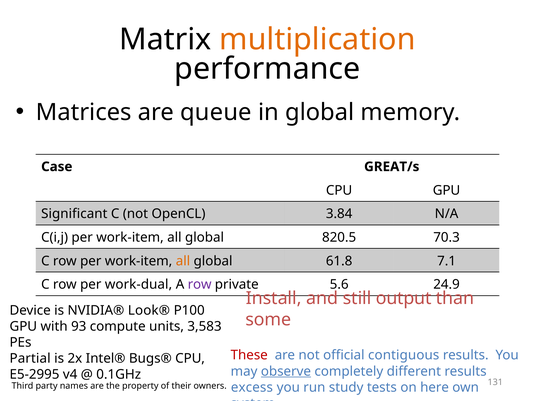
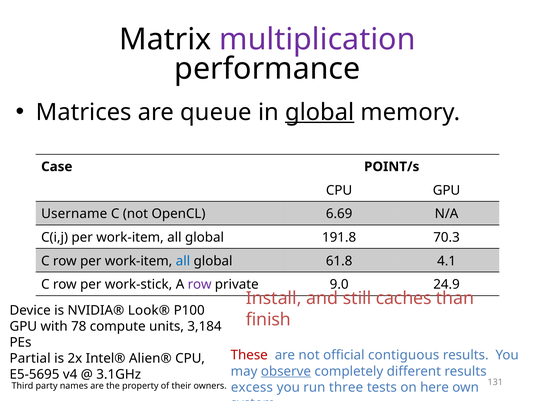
multiplication colour: orange -> purple (317, 39)
global underline: none -> present (320, 112)
GREAT/s: GREAT/s -> POINT/s (392, 167)
Significant: Significant -> Username (74, 214)
3.84: 3.84 -> 6.69 (339, 214)
820.5: 820.5 -> 191.8 (339, 238)
all colour: orange -> blue (183, 261)
7.1: 7.1 -> 4.1 (447, 261)
work-dual: work-dual -> work-stick (139, 285)
5.6: 5.6 -> 9.0 (339, 285)
output: output -> caches (404, 298)
some: some -> finish (268, 320)
93: 93 -> 78 (79, 327)
3,583: 3,583 -> 3,184 (204, 327)
Bugs®: Bugs® -> Alien® (150, 359)
E5-2995: E5-2995 -> E5-5695 (34, 375)
0.1GHz: 0.1GHz -> 3.1GHz (119, 375)
study: study -> three (346, 388)
